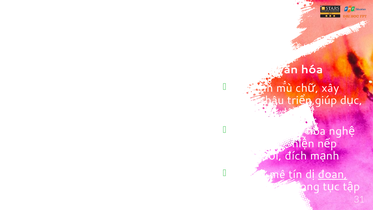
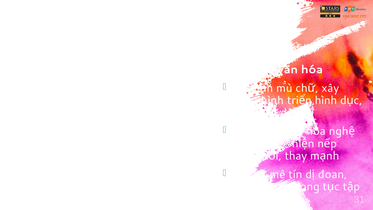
thâu: thâu -> hình (272, 100)
giúp: giúp -> hình (326, 100)
đích: đích -> thay (296, 156)
đoan underline: present -> none (333, 174)
